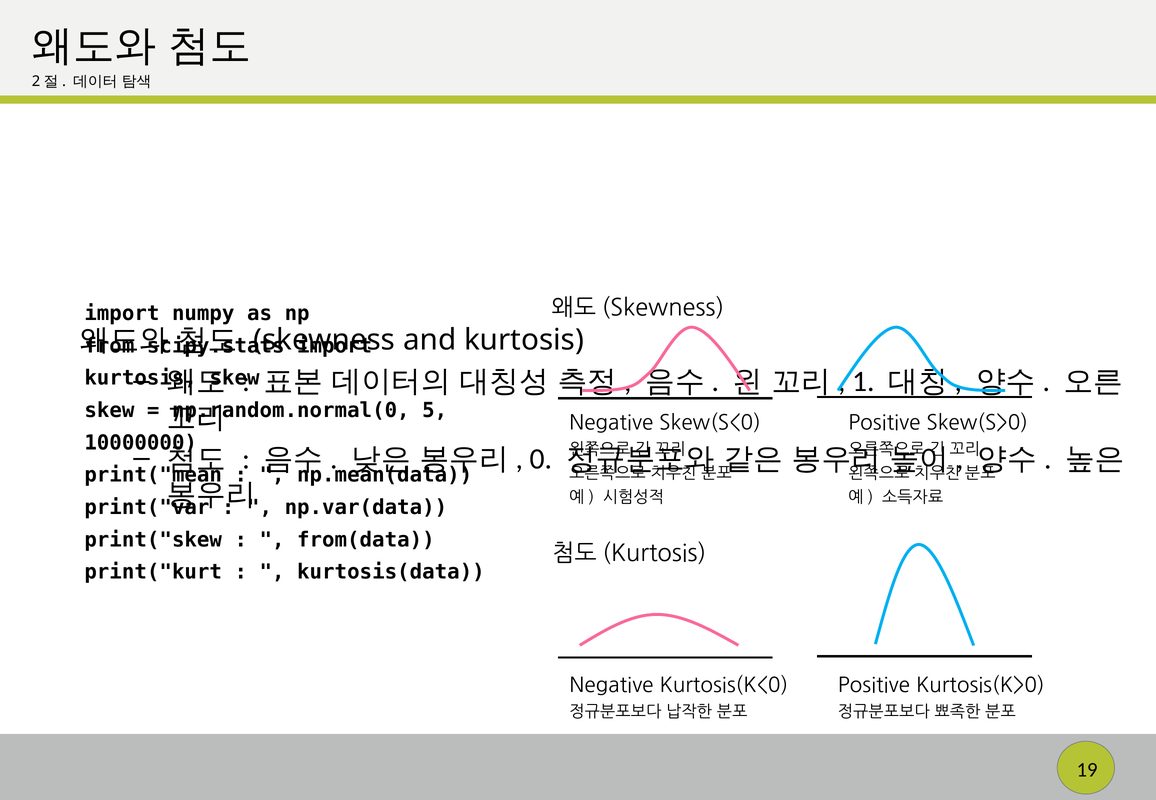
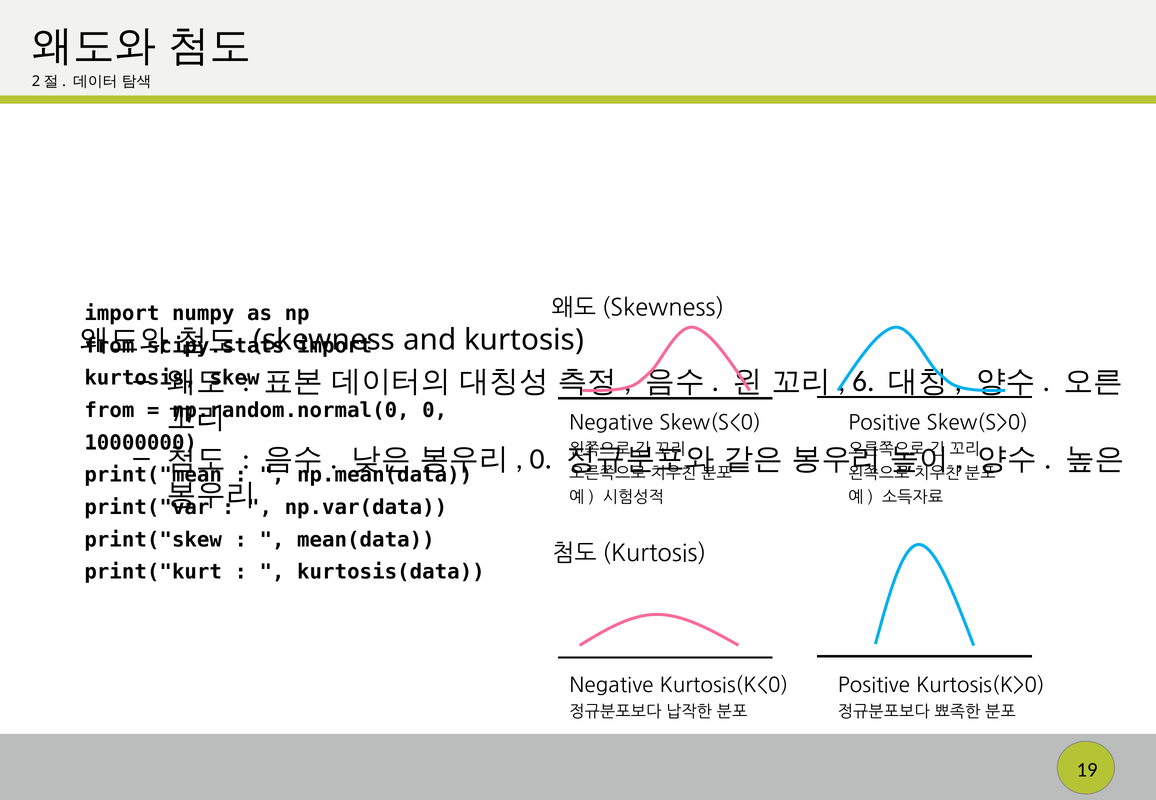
1: 1 -> 6 (863, 382)
skew: skew -> from (109, 411)
5: 5 -> 0 (435, 411)
from(data: from(data -> mean(data (366, 540)
